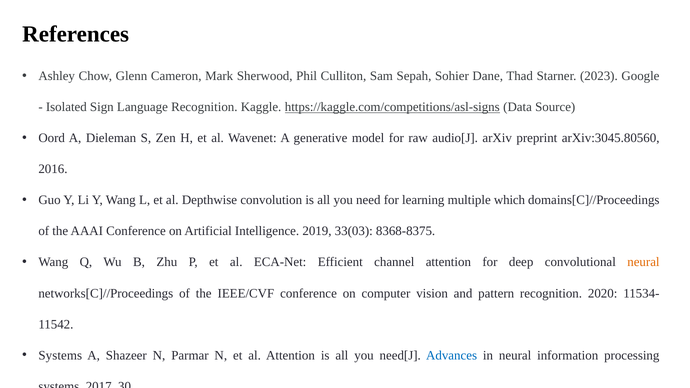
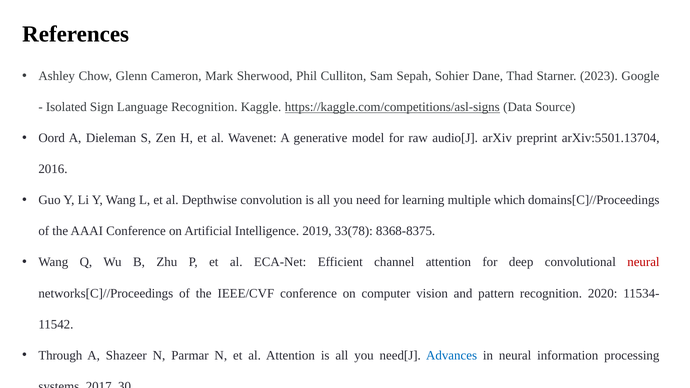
arXiv:3045.80560: arXiv:3045.80560 -> arXiv:5501.13704 (611, 138)
33(03: 33(03 -> 33(78 (354, 231)
neural colour: orange -> red (643, 262)
Systems: Systems -> Through (60, 355)
